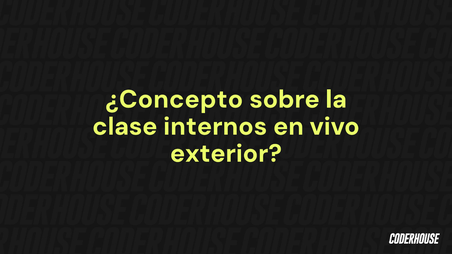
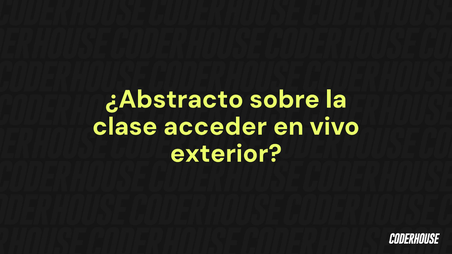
¿Concepto: ¿Concepto -> ¿Abstracto (174, 99)
internos: internos -> acceder (215, 126)
